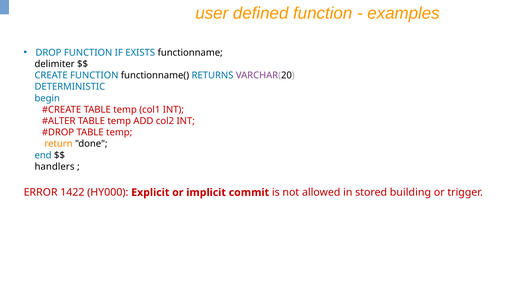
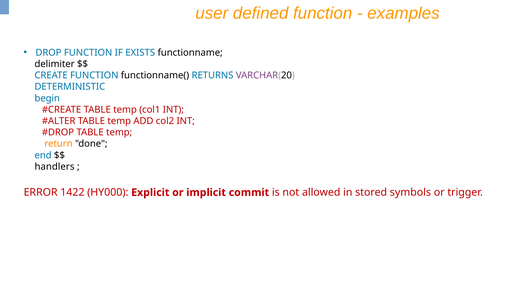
building: building -> symbols (410, 193)
